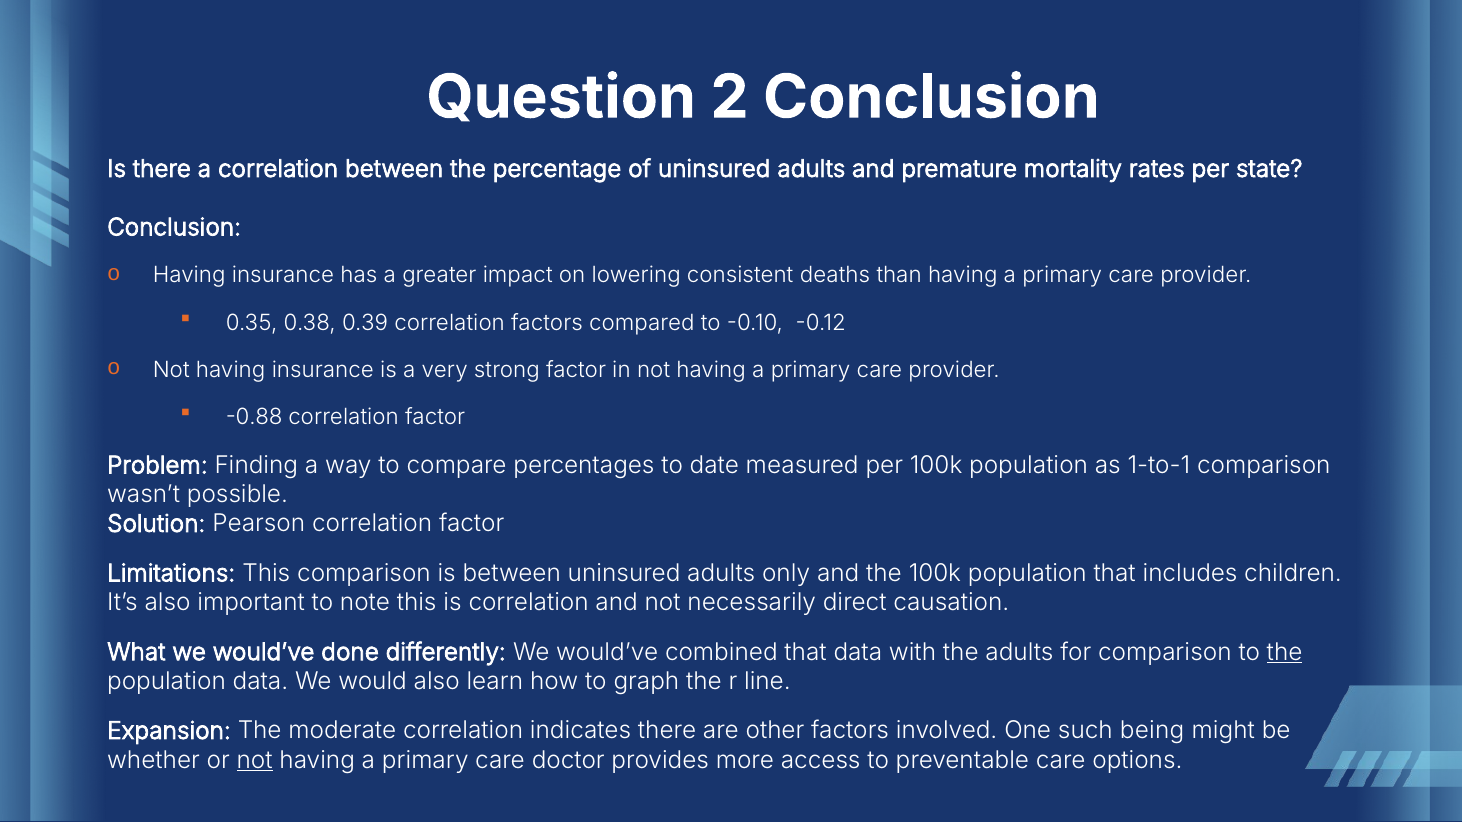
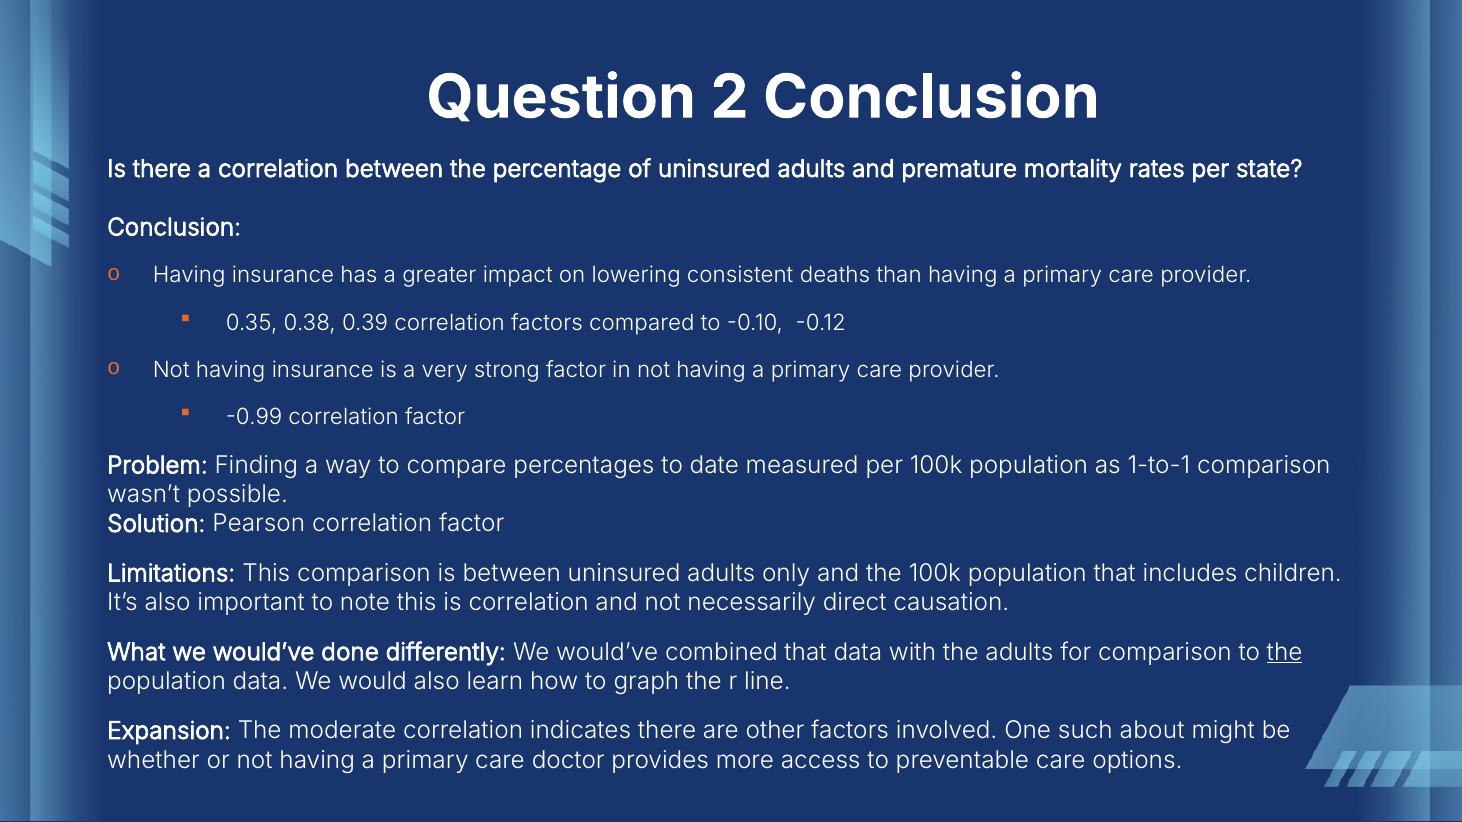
-0.88: -0.88 -> -0.99 (254, 417)
being: being -> about (1152, 731)
not underline: present -> none (255, 760)
